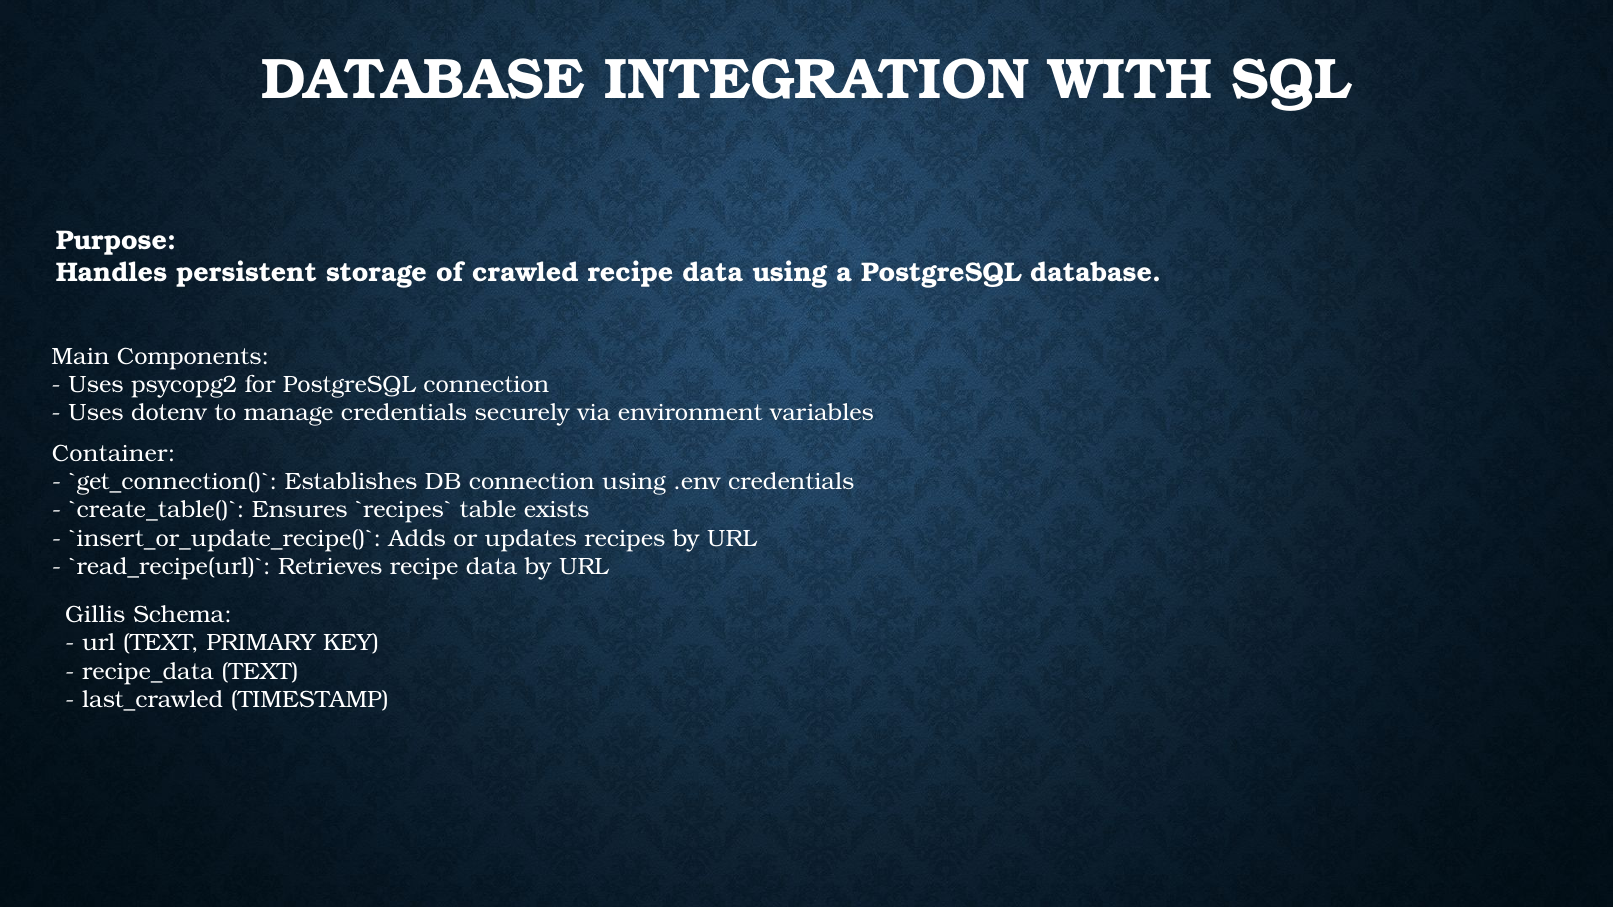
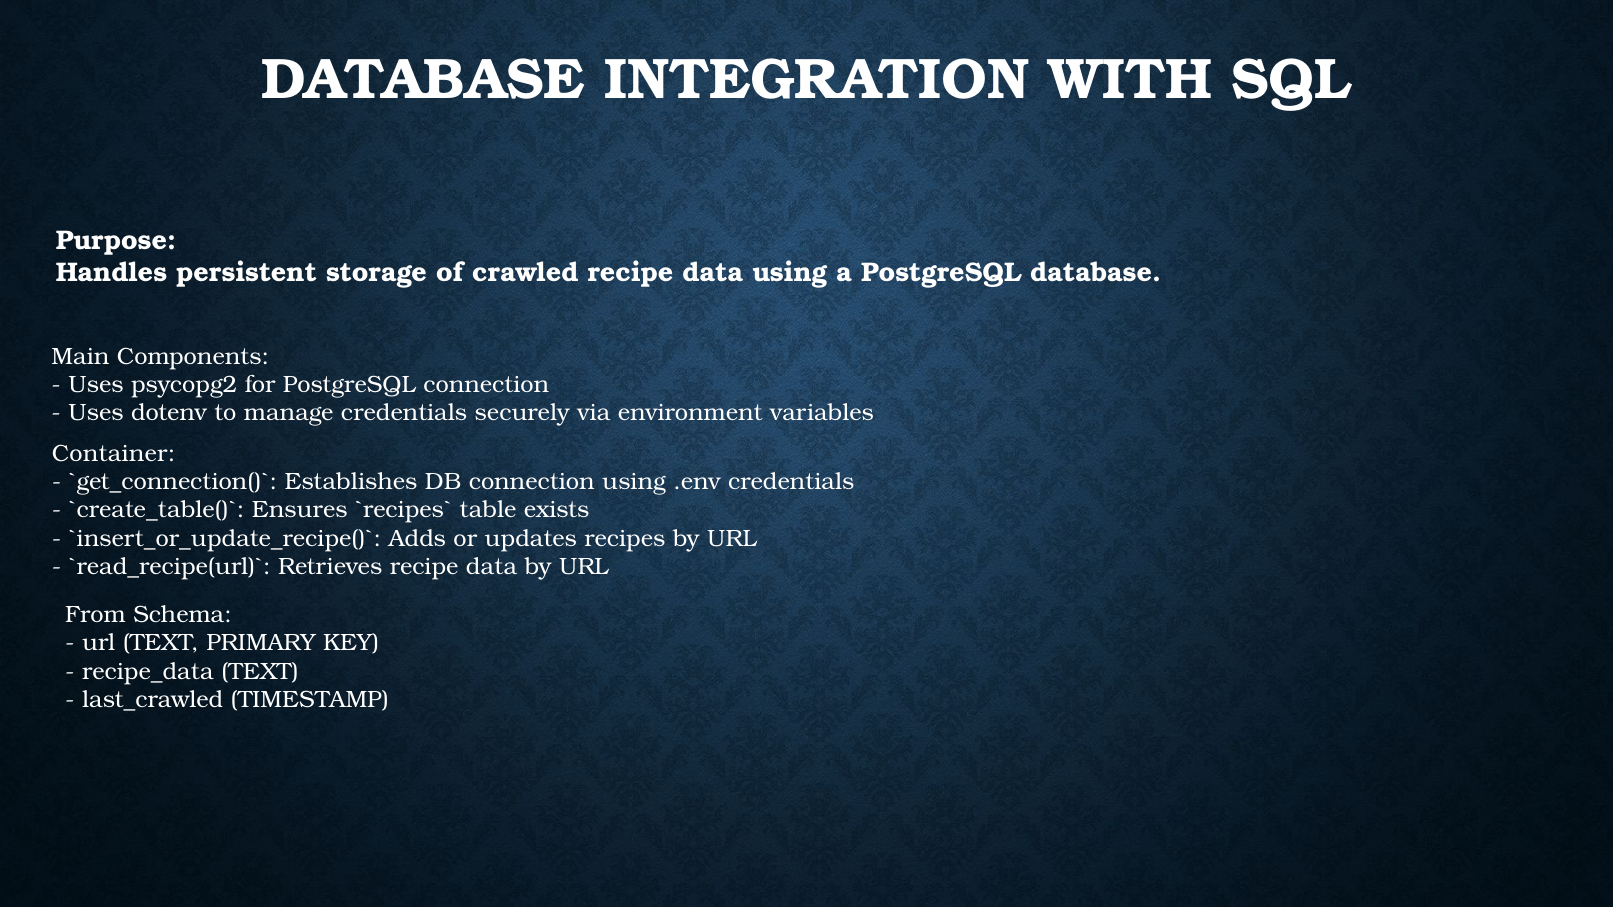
Gillis: Gillis -> From (95, 615)
